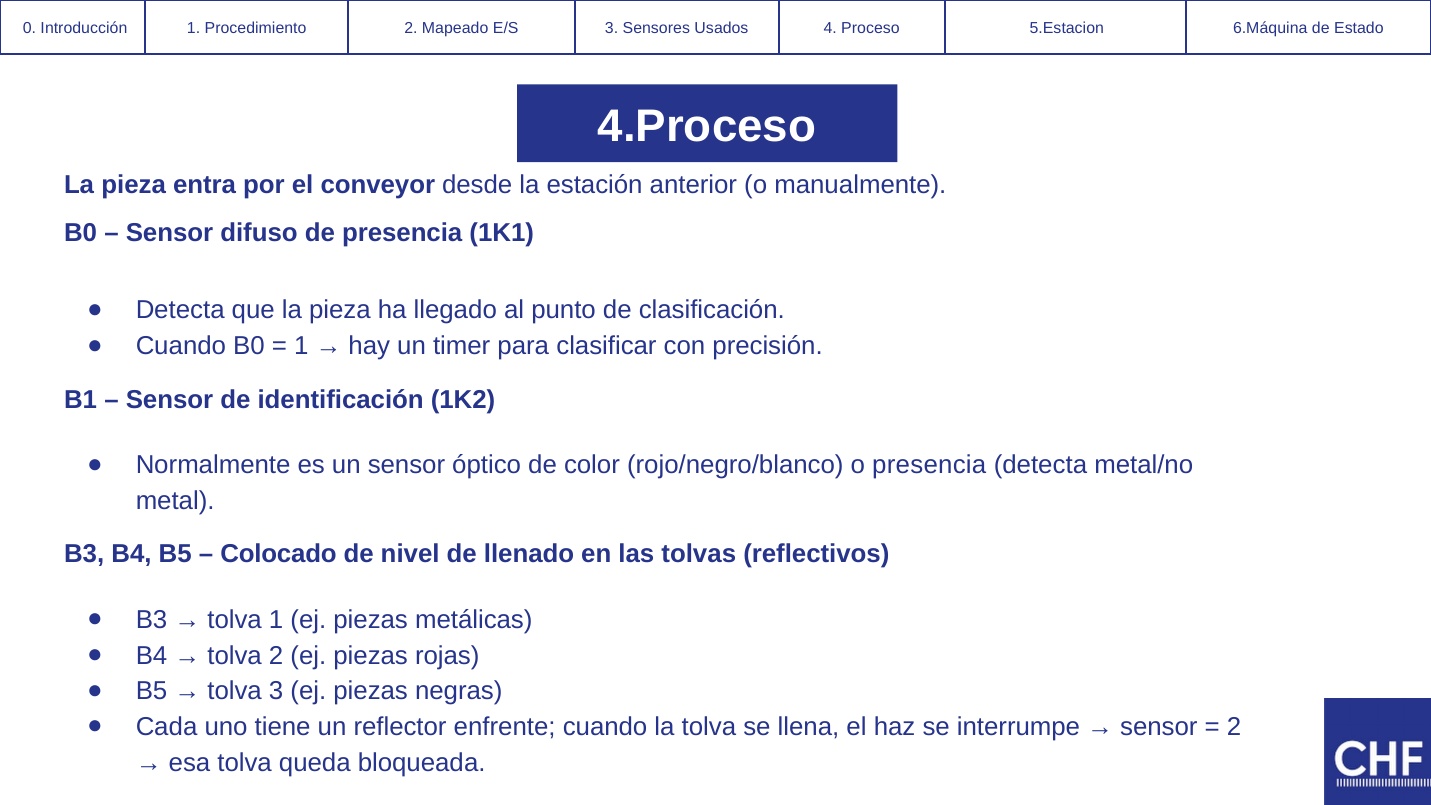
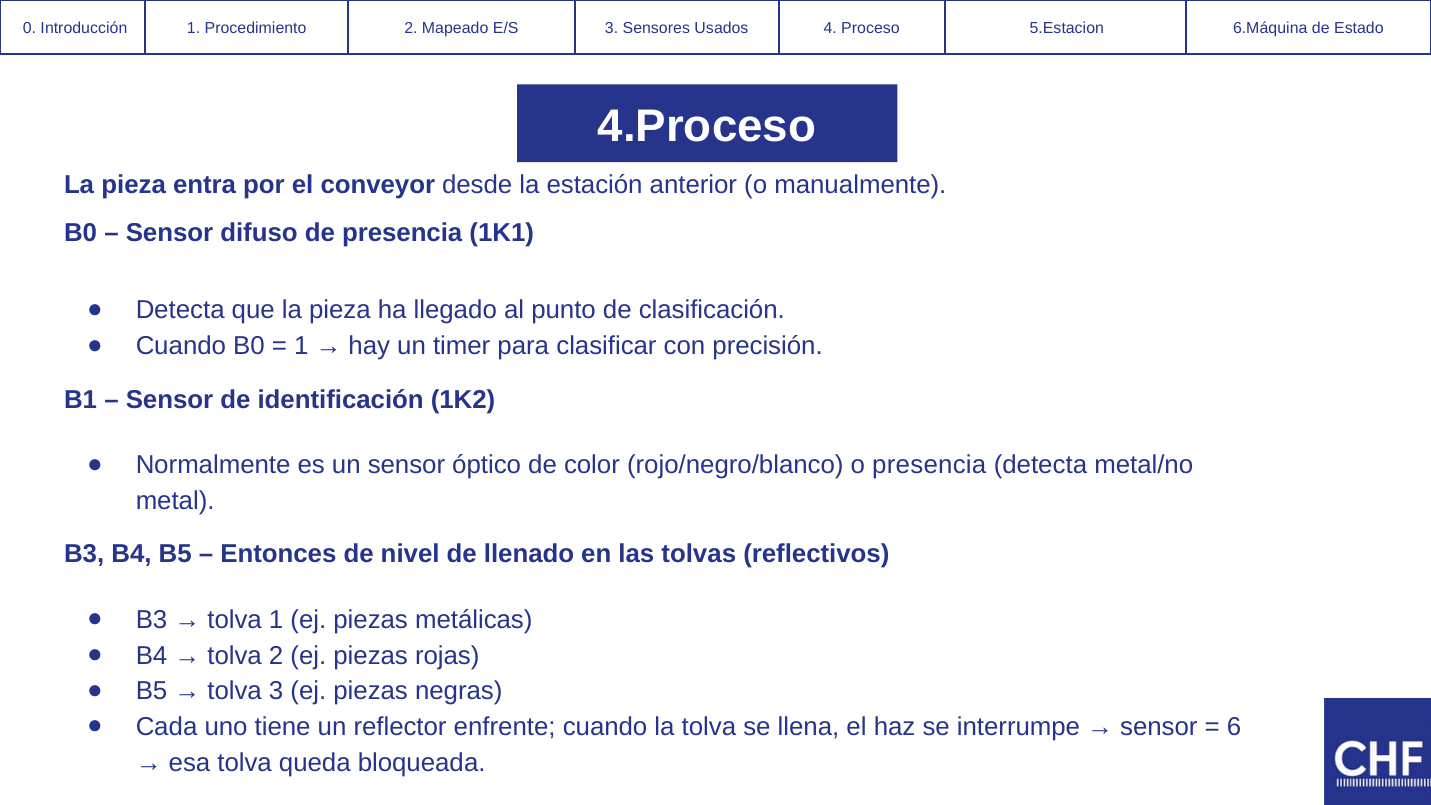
Colocado: Colocado -> Entonces (278, 554)
2: 2 -> 6 (1234, 727)
